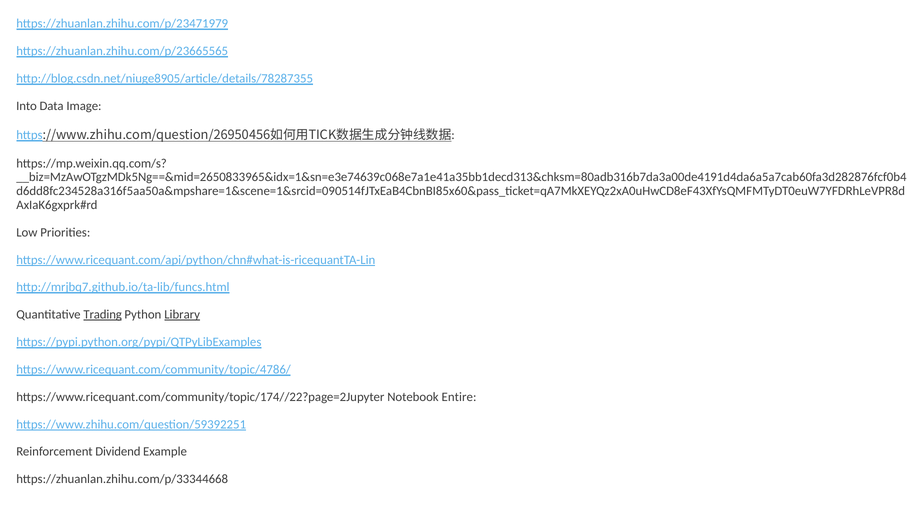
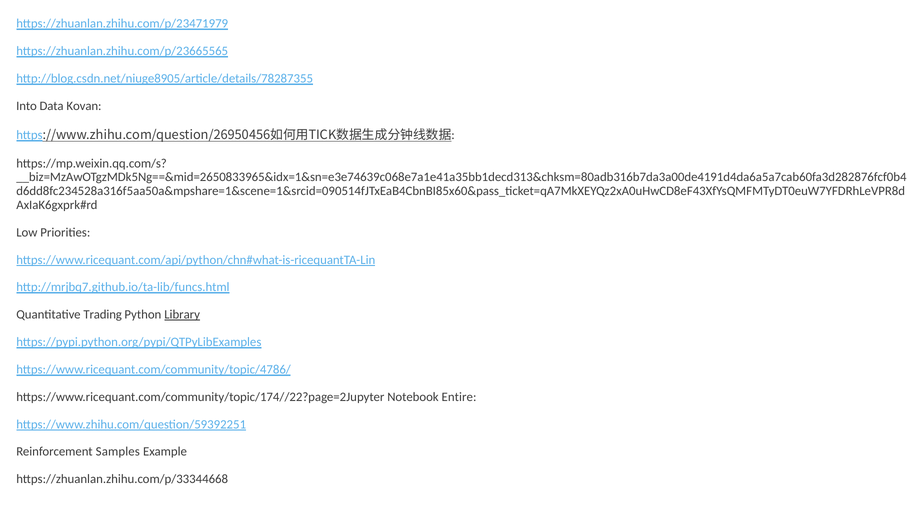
Image: Image -> Kovan (84, 106)
Trading underline: present -> none (103, 315)
Dividend: Dividend -> Samples (118, 452)
